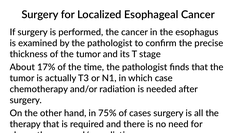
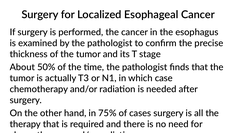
17%: 17% -> 50% (46, 67)
